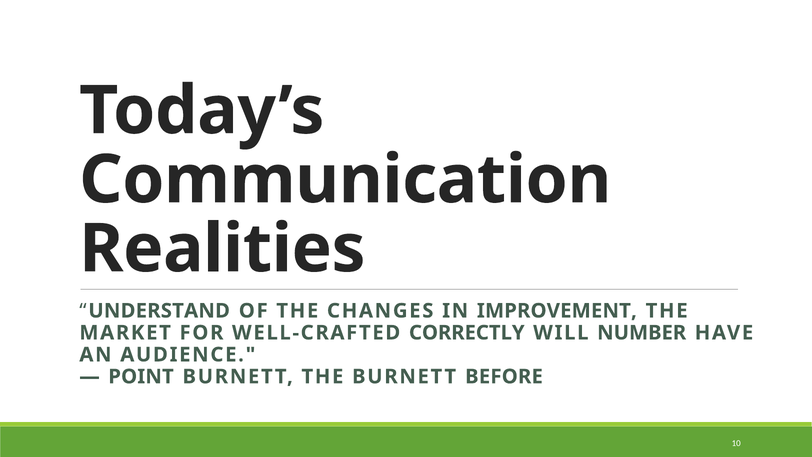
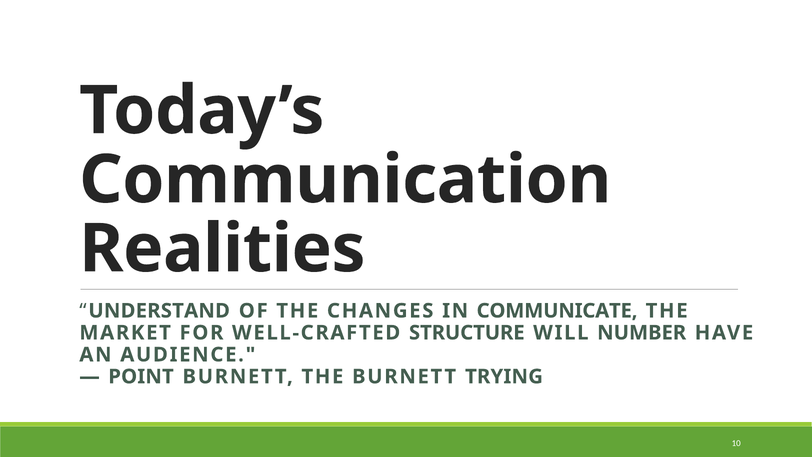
IMPROVEMENT: IMPROVEMENT -> COMMUNICATE (557, 311)
CORRECTLY: CORRECTLY -> STRUCTURE (467, 333)
BEFORE: BEFORE -> TRYING (504, 376)
